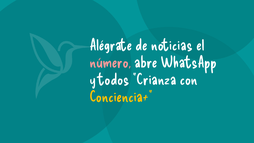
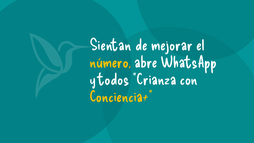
Alégrate: Alégrate -> Sientan (111, 45)
noticias: noticias -> mejorar (172, 45)
número colour: pink -> yellow (110, 62)
